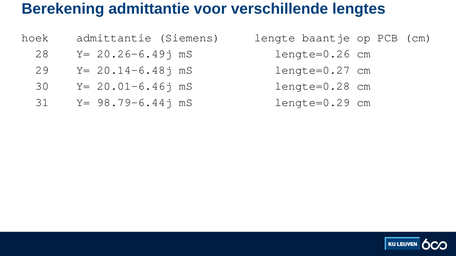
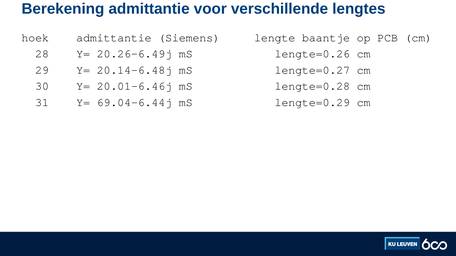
98.79-6.44j: 98.79-6.44j -> 69.04-6.44j (134, 102)
